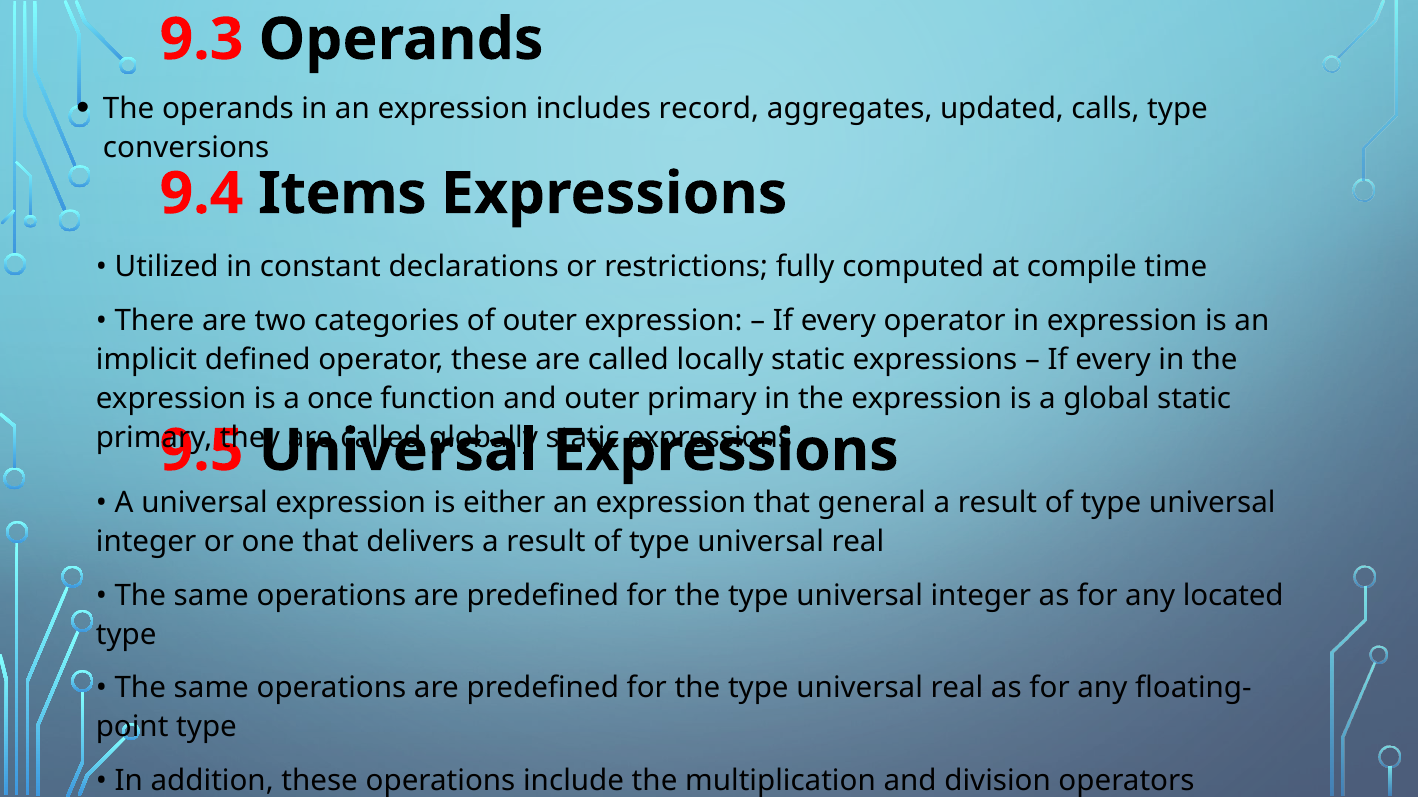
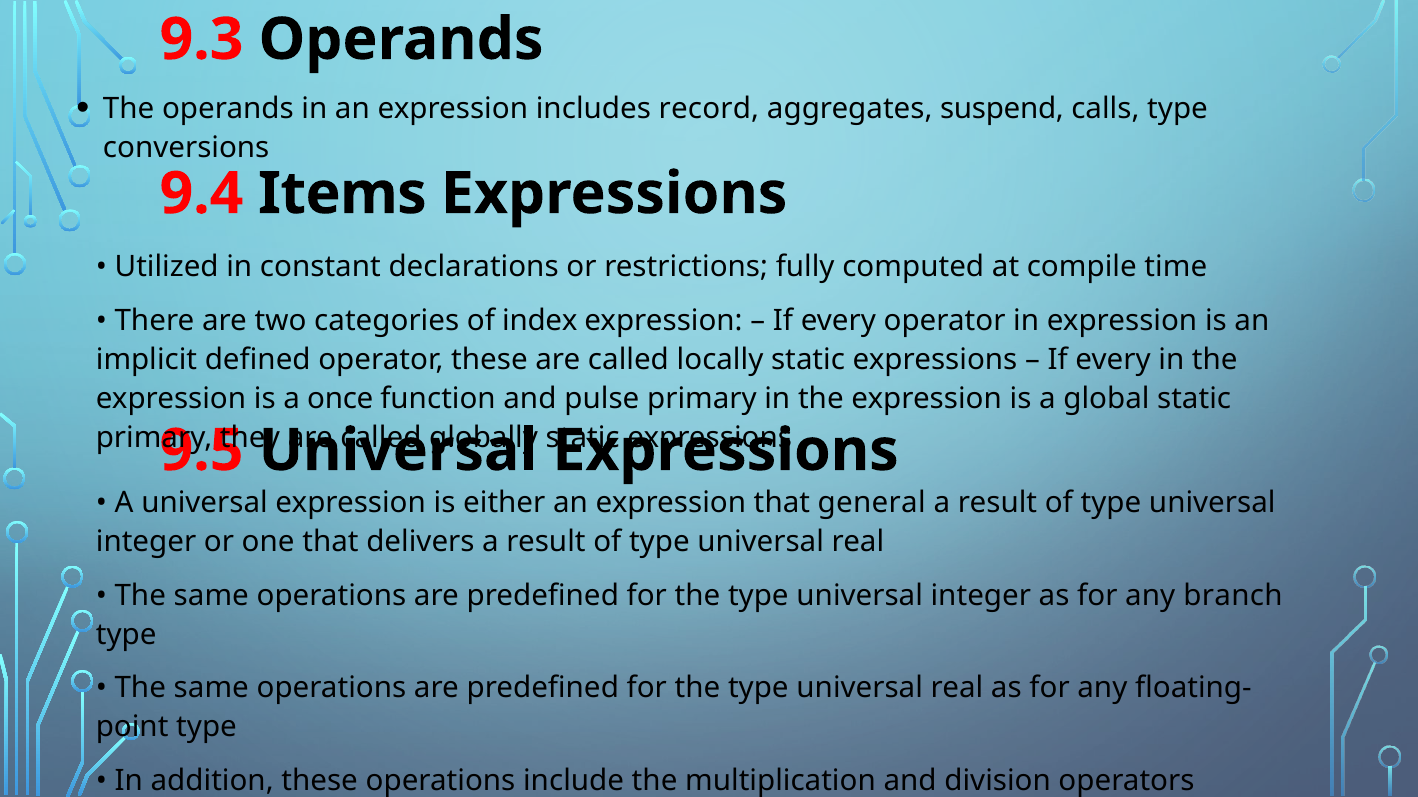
updated: updated -> suspend (1002, 109)
of outer: outer -> index (540, 321)
and outer: outer -> pulse (602, 399)
located: located -> branch (1233, 596)
